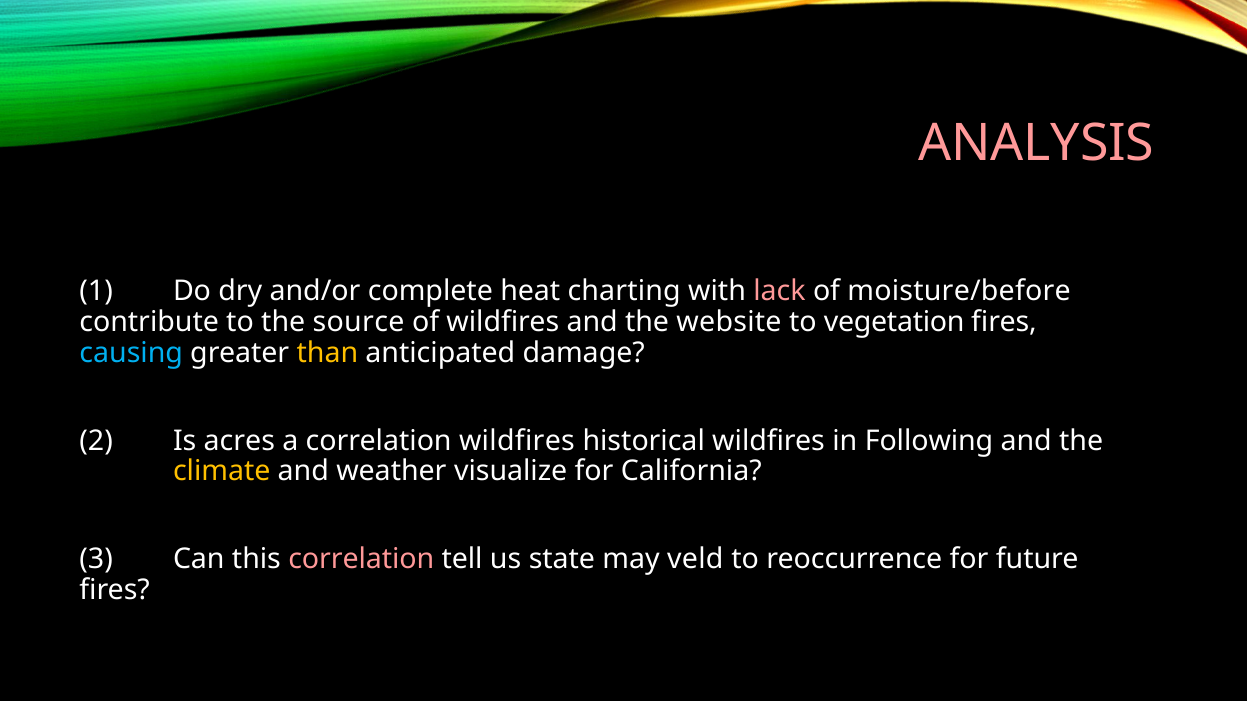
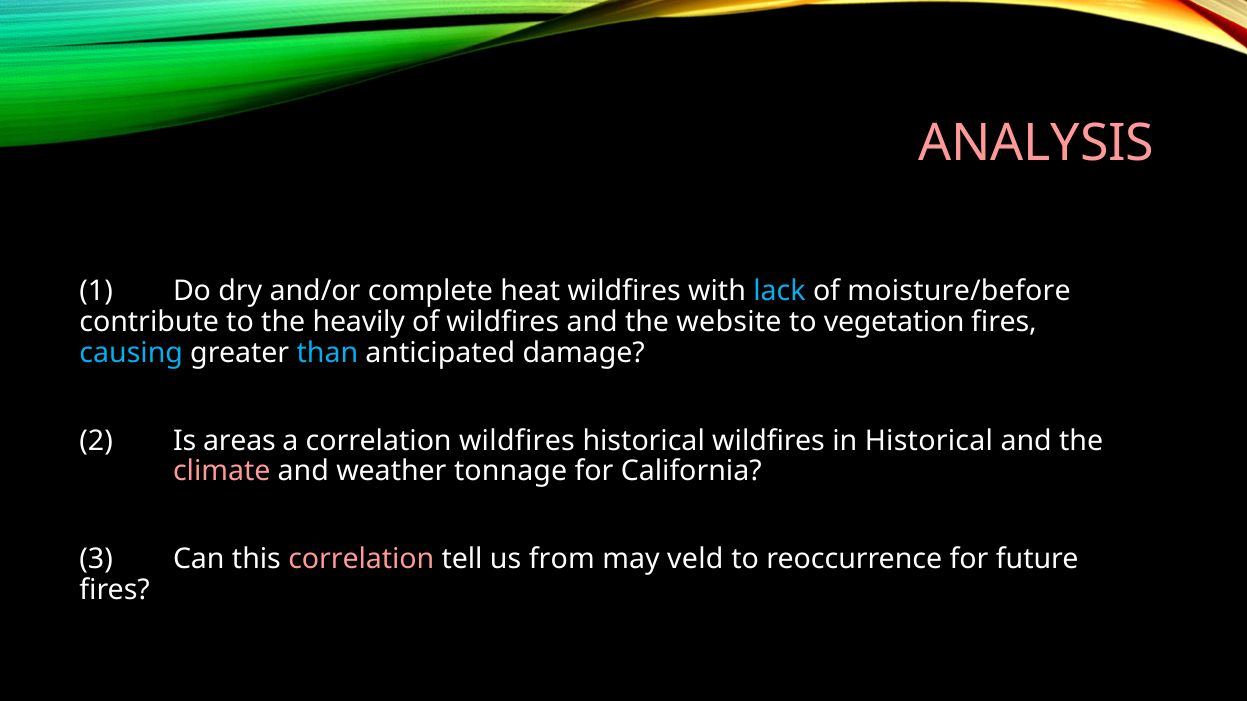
heat charting: charting -> wildfires (624, 292)
lack colour: pink -> light blue (779, 292)
source: source -> heavily (359, 322)
than colour: yellow -> light blue (327, 353)
acres: acres -> areas (239, 441)
in Following: Following -> Historical (929, 441)
climate colour: yellow -> pink (222, 472)
visualize: visualize -> tonnage (511, 472)
state: state -> from (562, 559)
